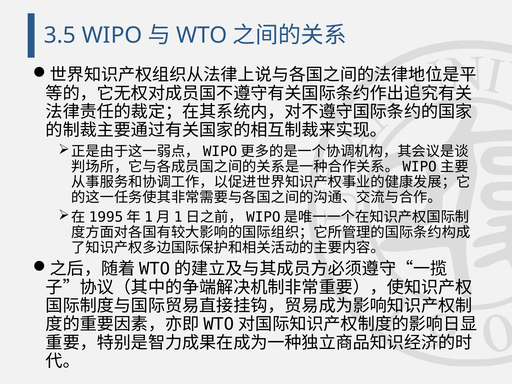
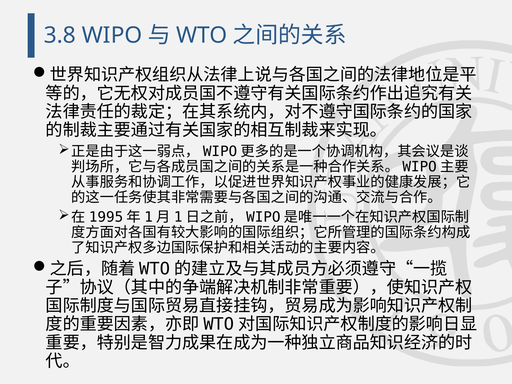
3.5: 3.5 -> 3.8 (60, 35)
